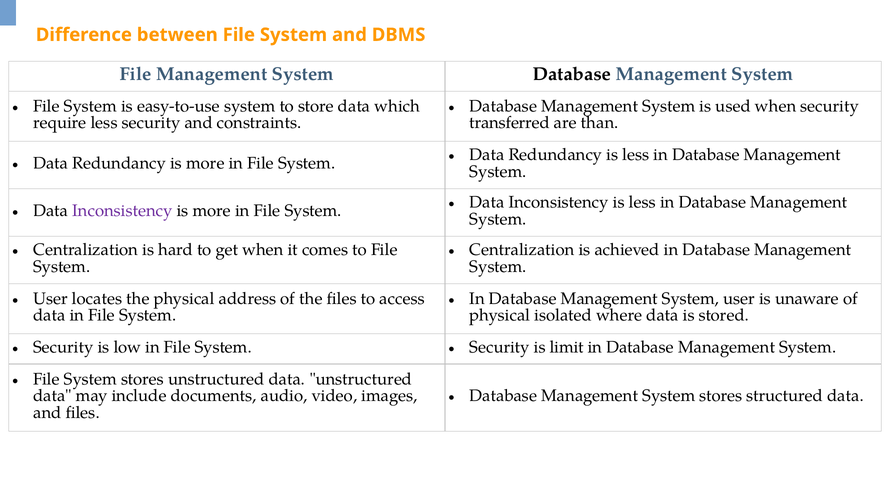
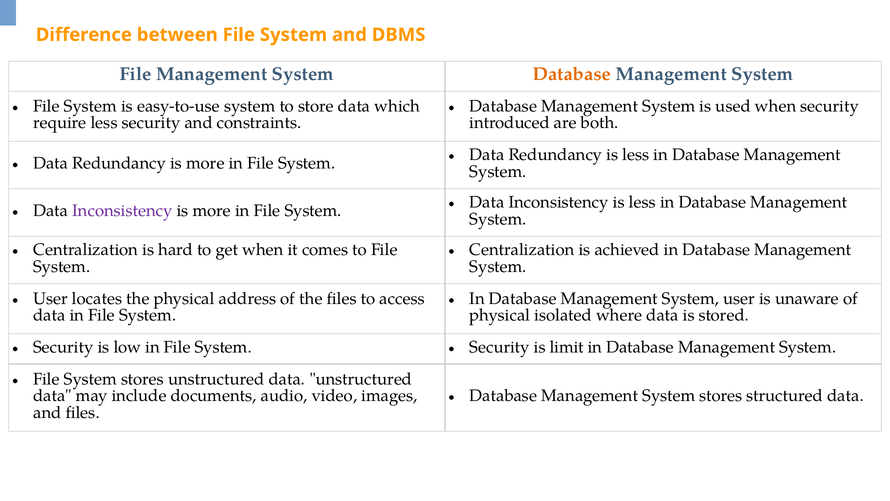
Database colour: black -> orange (572, 74)
transferred: transferred -> introduced (510, 123)
than: than -> both (600, 123)
